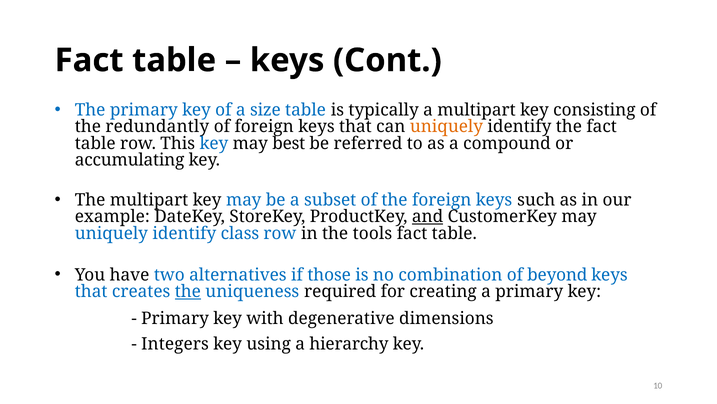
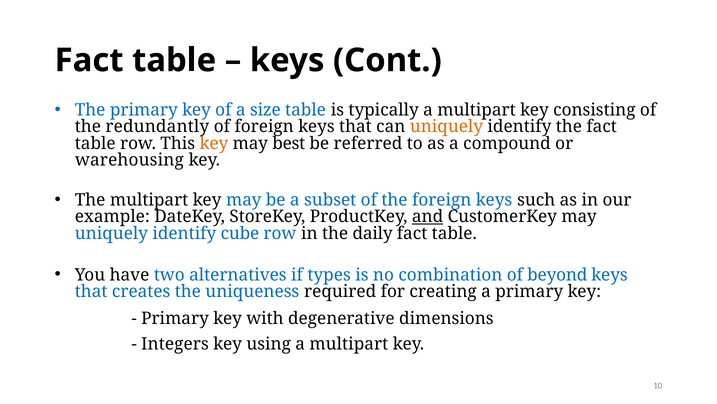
key colour: blue -> orange (214, 143)
accumulating: accumulating -> warehousing (129, 160)
class: class -> cube (240, 233)
tools: tools -> daily (373, 233)
those: those -> types (329, 274)
the underline: present -> none (188, 291)
using a hierarchy: hierarchy -> multipart (349, 344)
